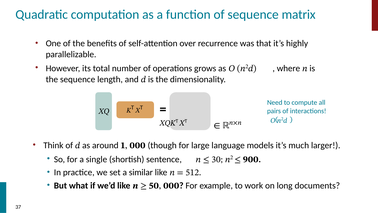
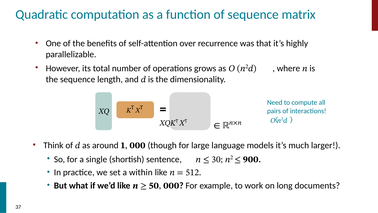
similar: similar -> within (141, 172)
